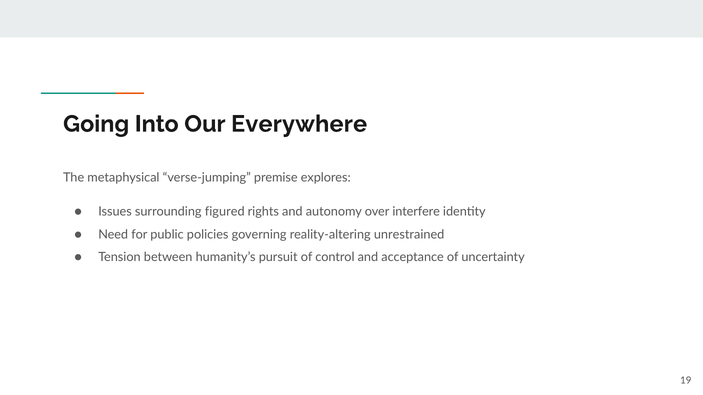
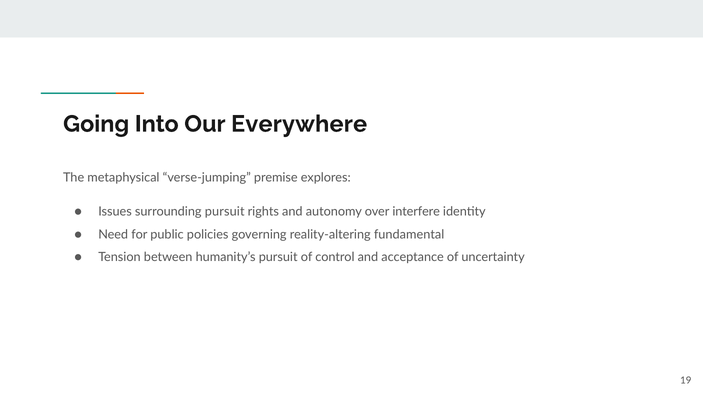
surrounding figured: figured -> pursuit (225, 212)
unrestrained: unrestrained -> fundamental (409, 235)
